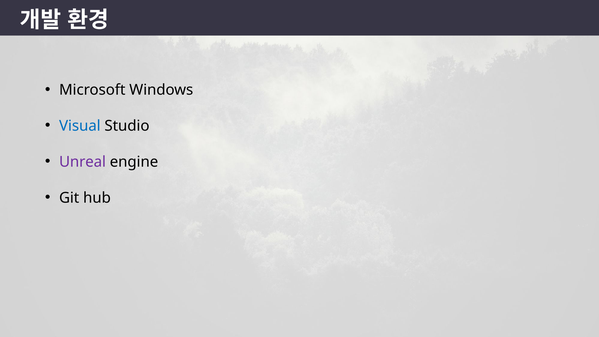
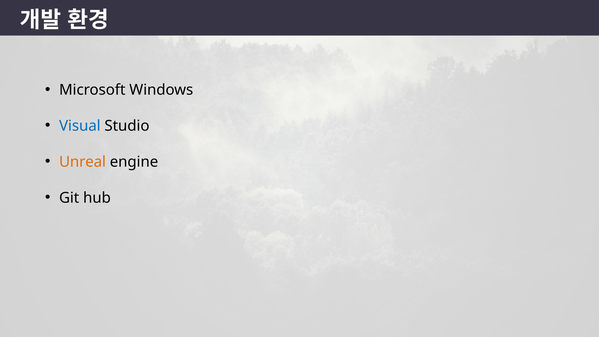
Unreal colour: purple -> orange (83, 162)
